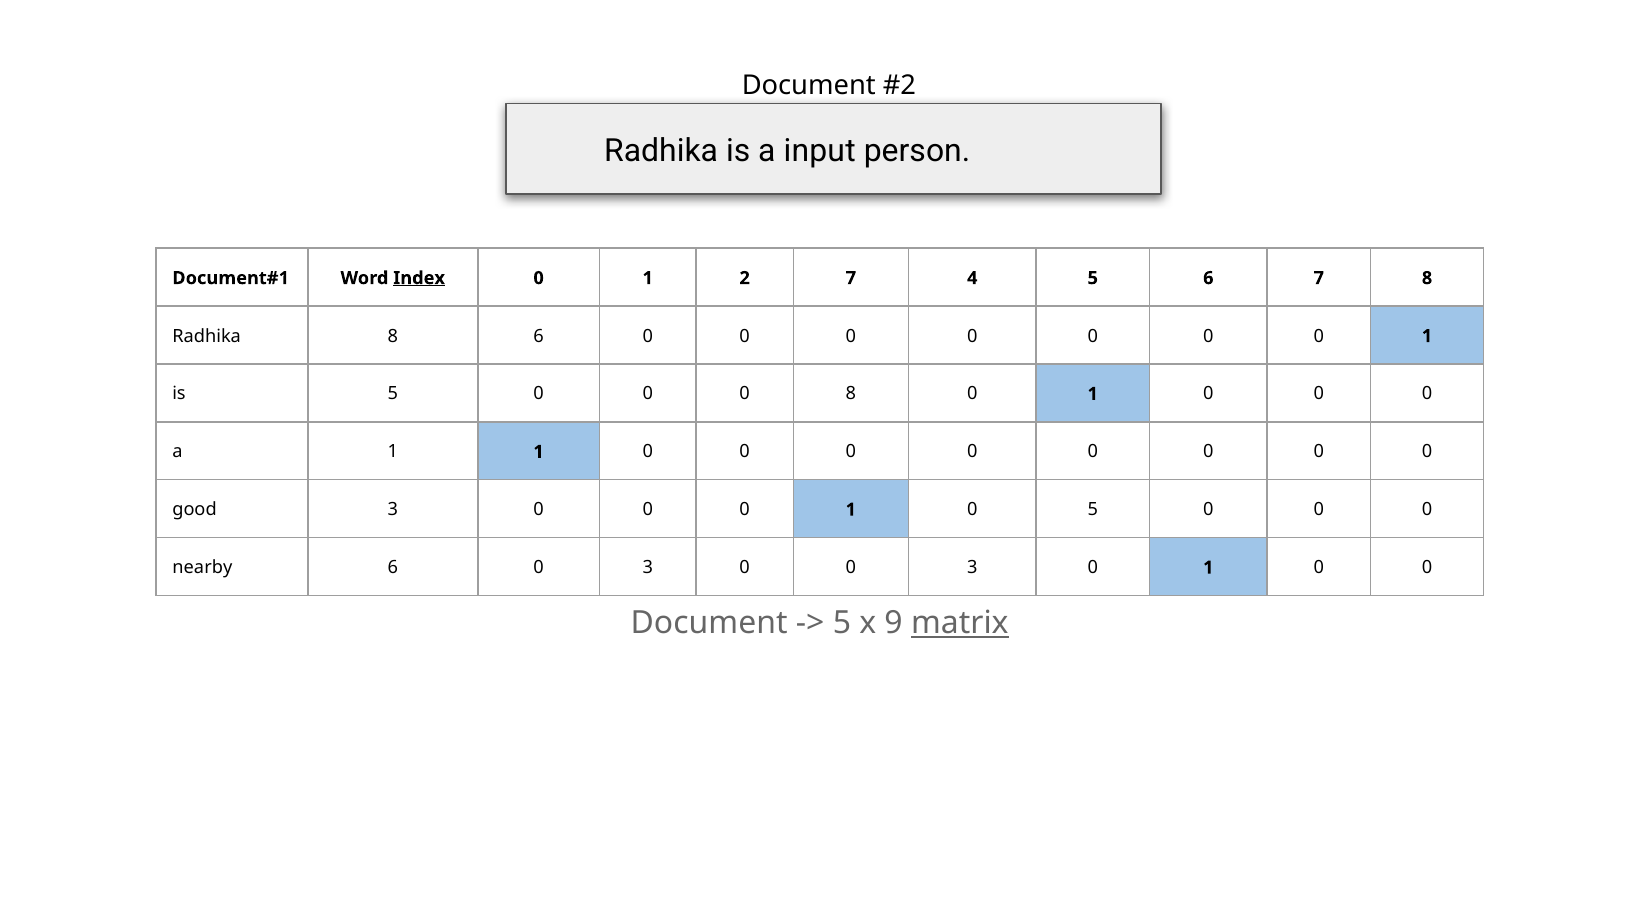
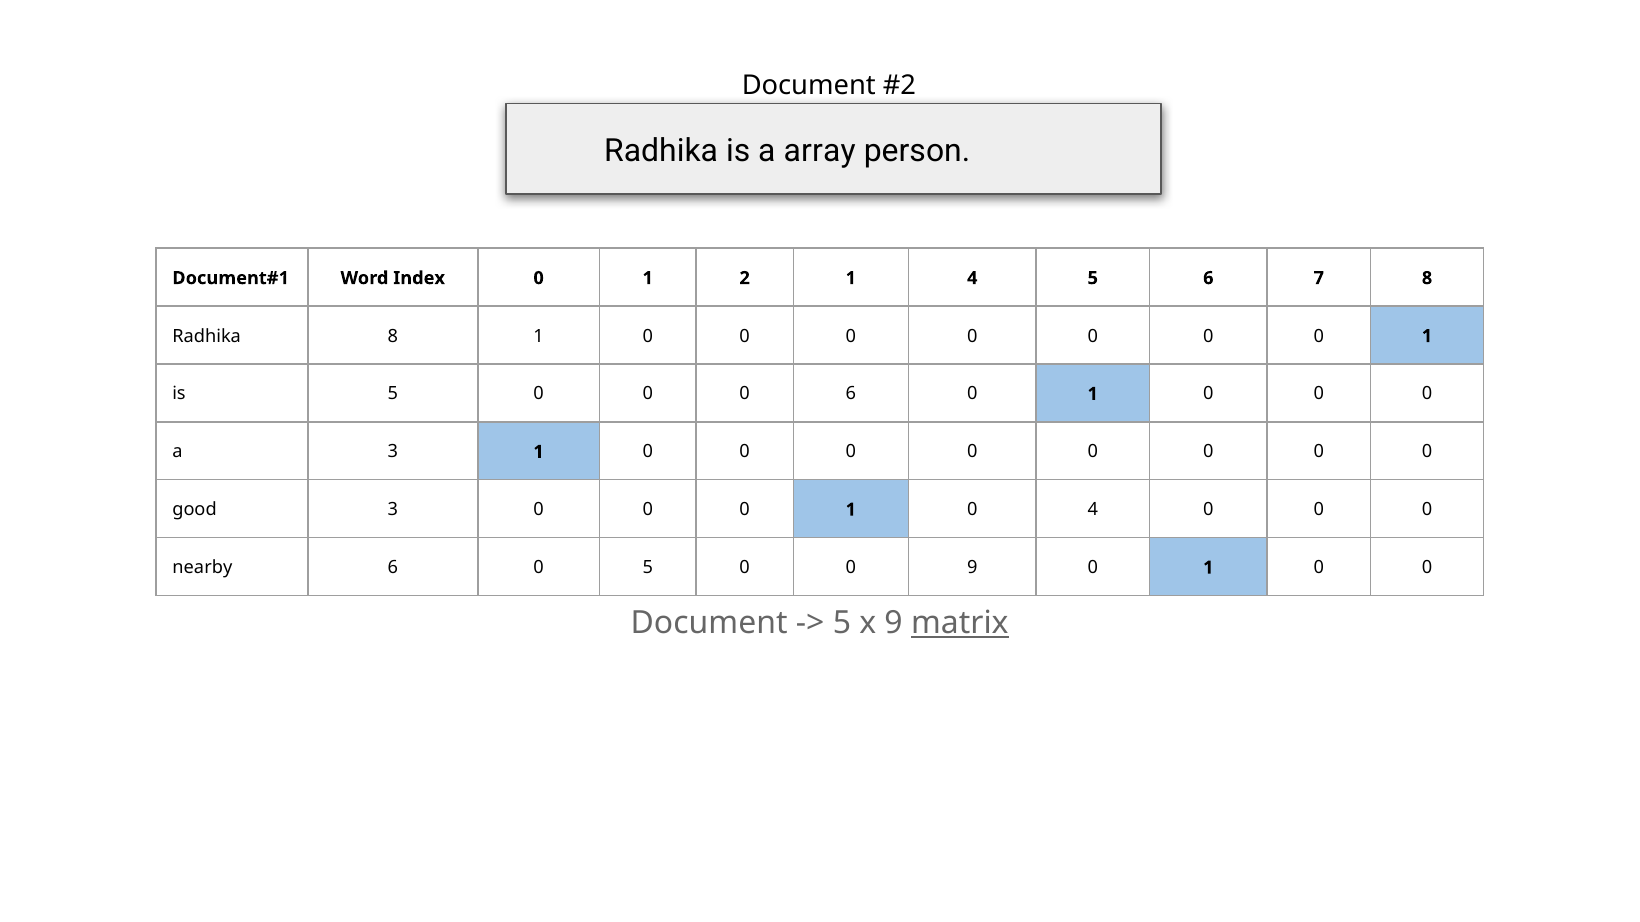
input: input -> array (820, 151)
Index underline: present -> none (419, 278)
2 7: 7 -> 1 (851, 278)
8 6: 6 -> 1 (539, 336)
0 8: 8 -> 6 (851, 394)
a 1: 1 -> 3 (393, 452)
0 5: 5 -> 4 (1093, 510)
6 0 3: 3 -> 5 (648, 568)
0 0 3: 3 -> 9 (972, 568)
